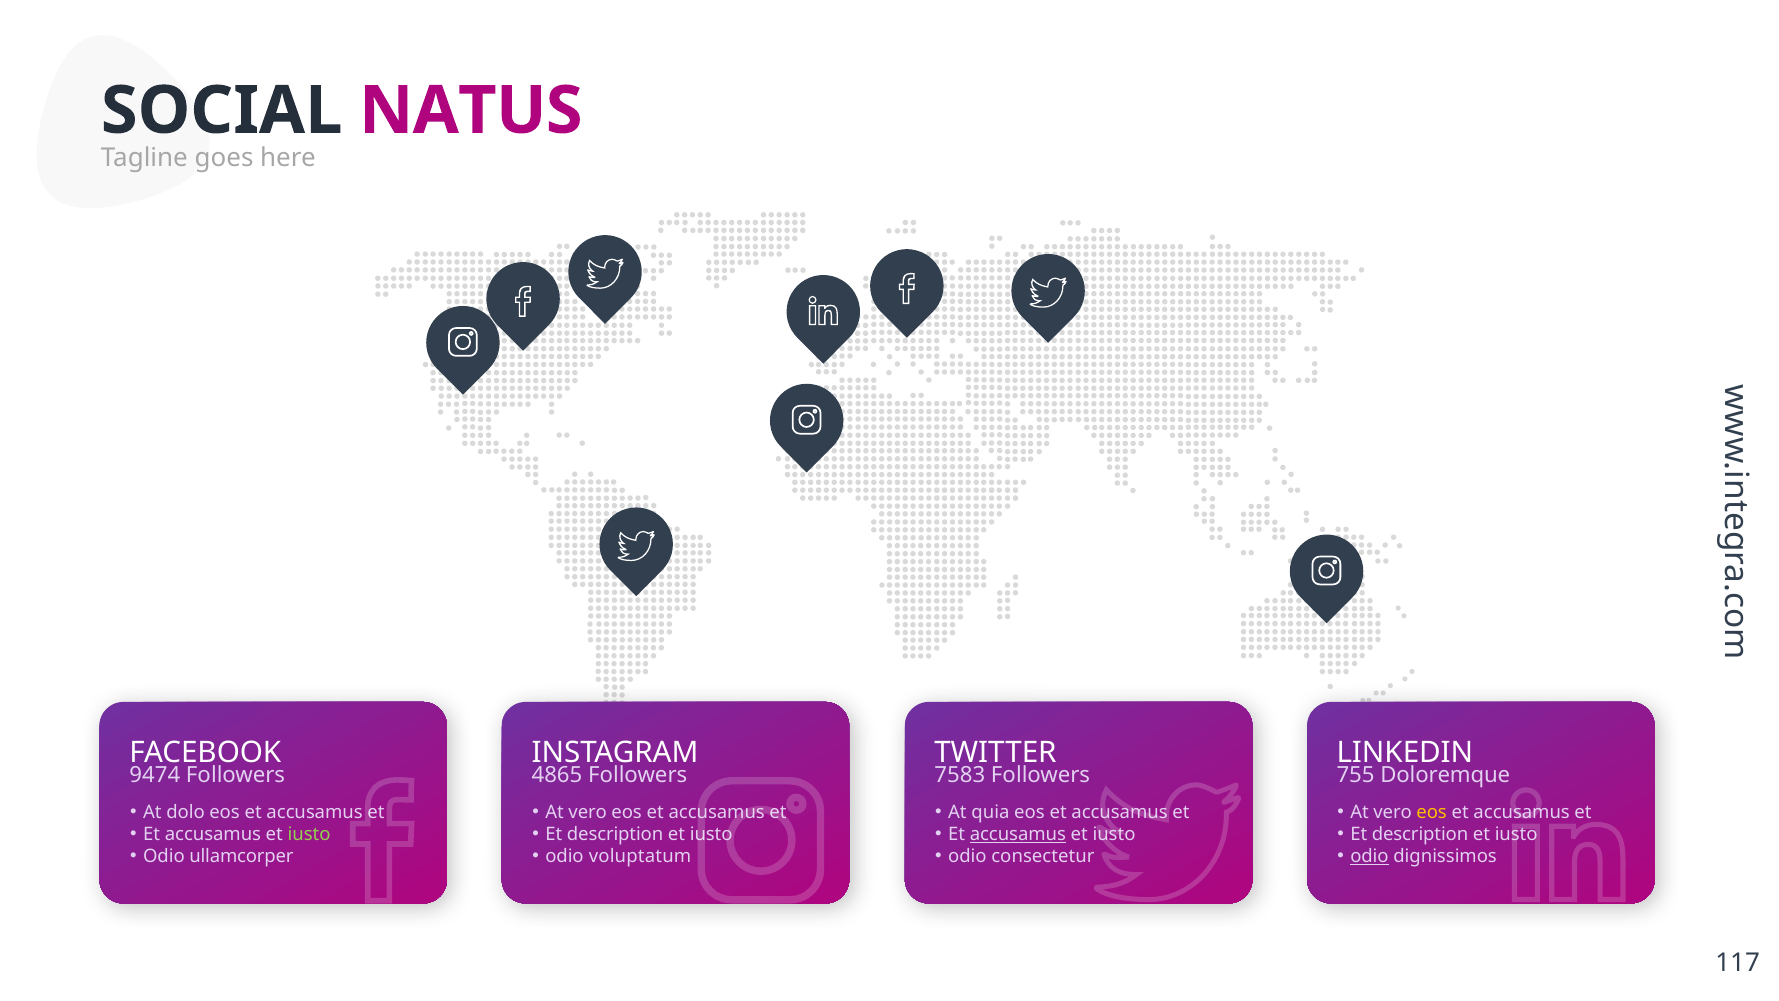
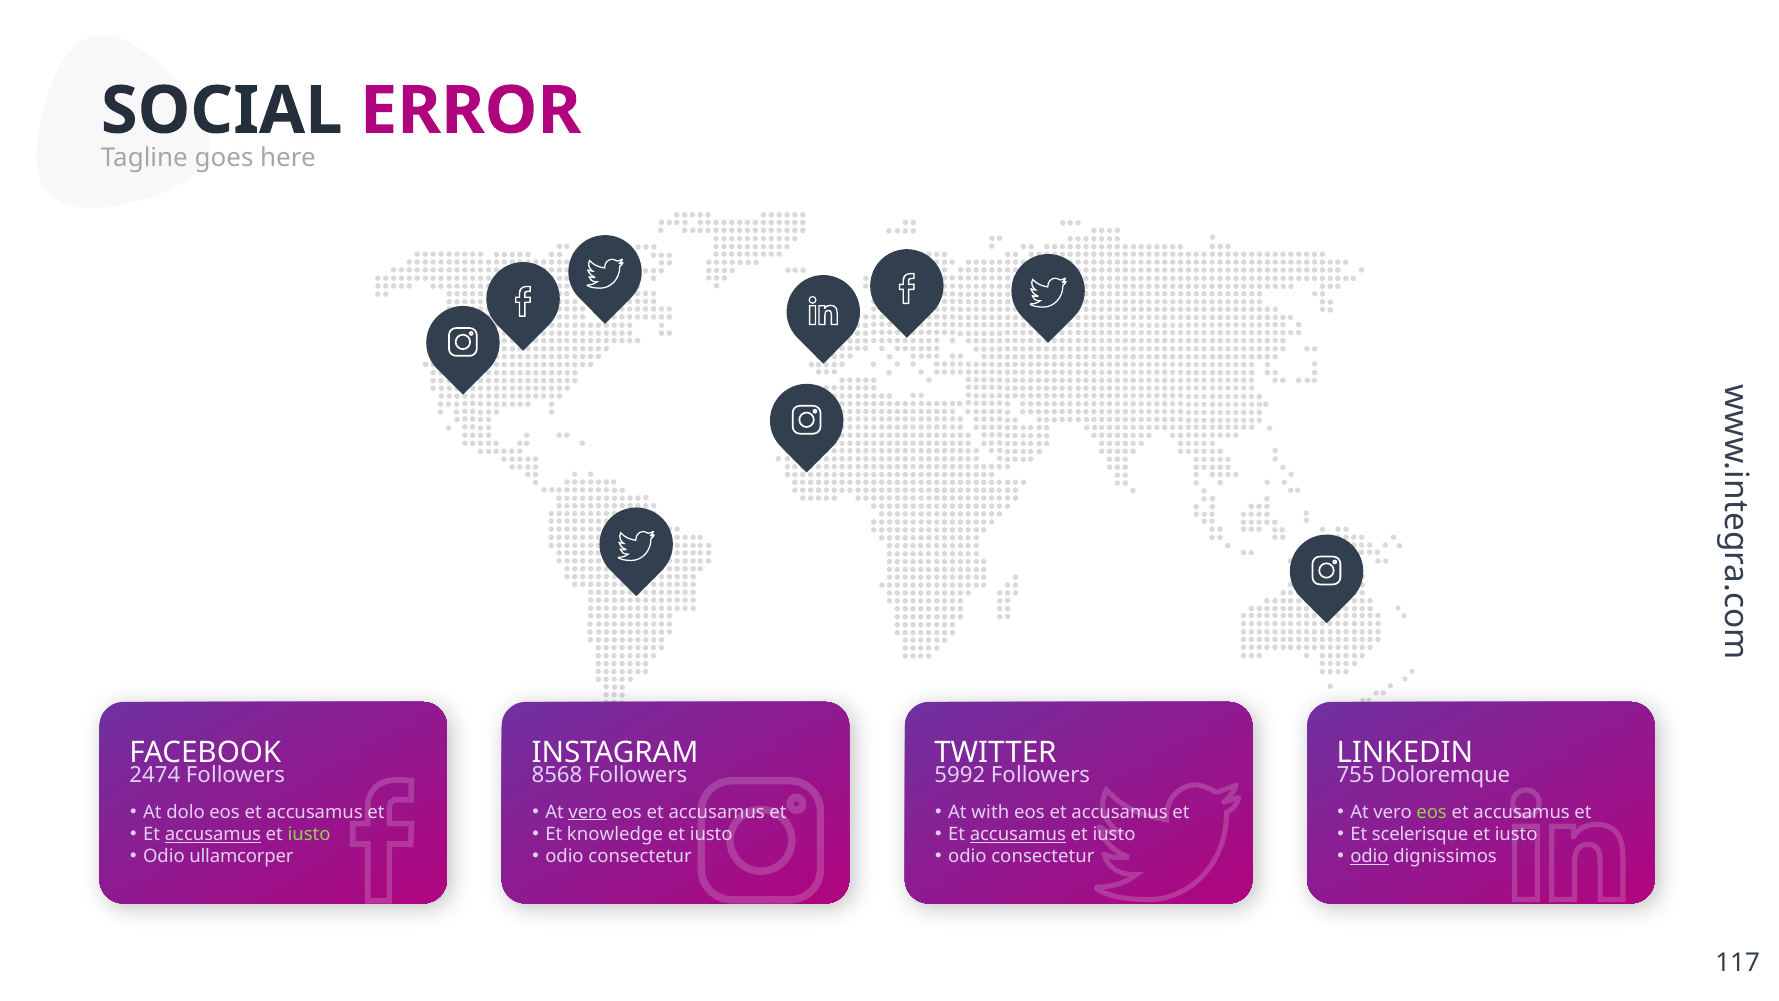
NATUS: NATUS -> ERROR (471, 111)
9474: 9474 -> 2474 (155, 775)
4865: 4865 -> 8568 (557, 775)
7583: 7583 -> 5992 (960, 775)
vero underline: none -> present (588, 812)
quia: quia -> with (990, 812)
eos colour: yellow -> light green (1432, 812)
accusamus underline: none -> present (213, 834)
description: description -> knowledge (615, 834)
description: description -> scelerisque (1420, 834)
voluptatum: voluptatum -> consectetur (640, 856)
